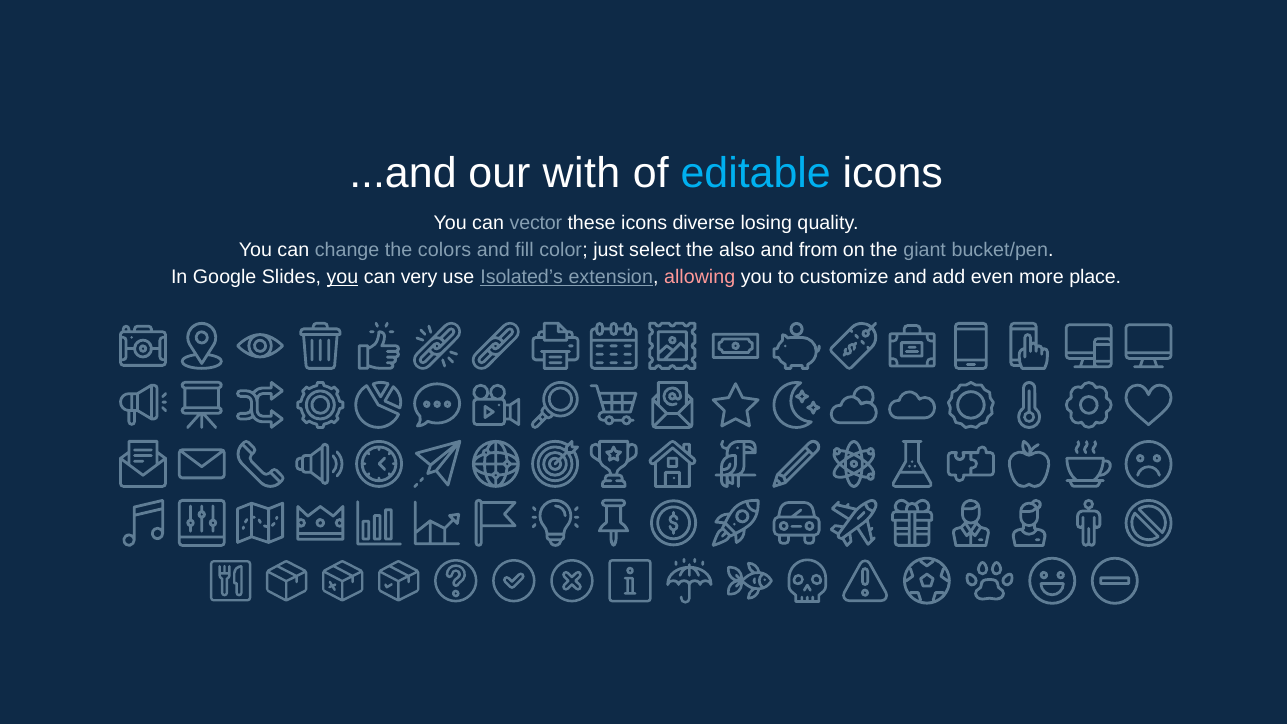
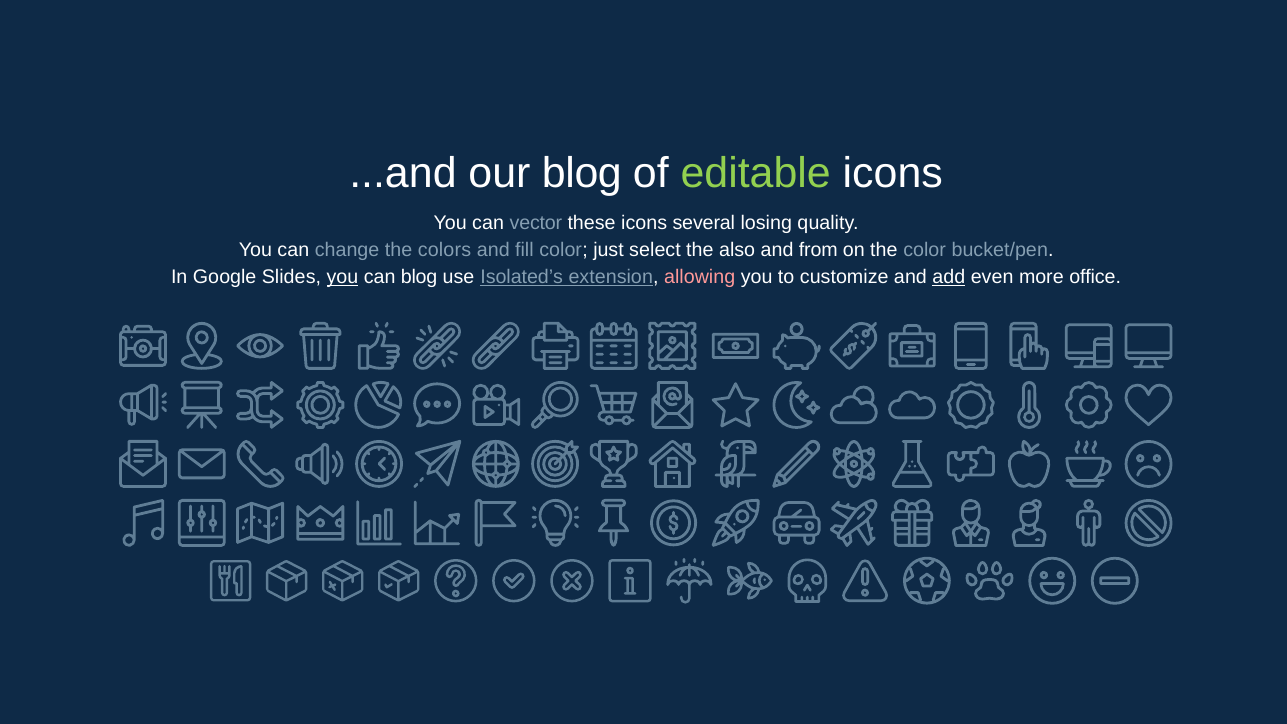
our with: with -> blog (582, 173)
editable colour: light blue -> light green (756, 173)
diverse: diverse -> several (704, 223)
the giant: giant -> color (925, 250)
can very: very -> blog (419, 277)
add underline: none -> present (949, 277)
place: place -> office (1095, 277)
